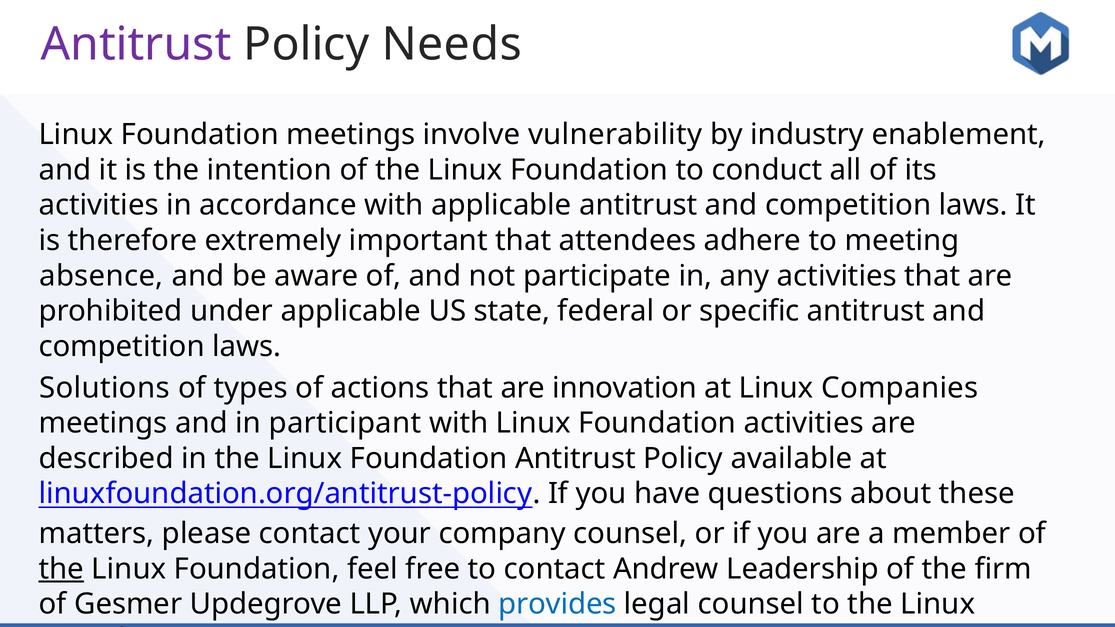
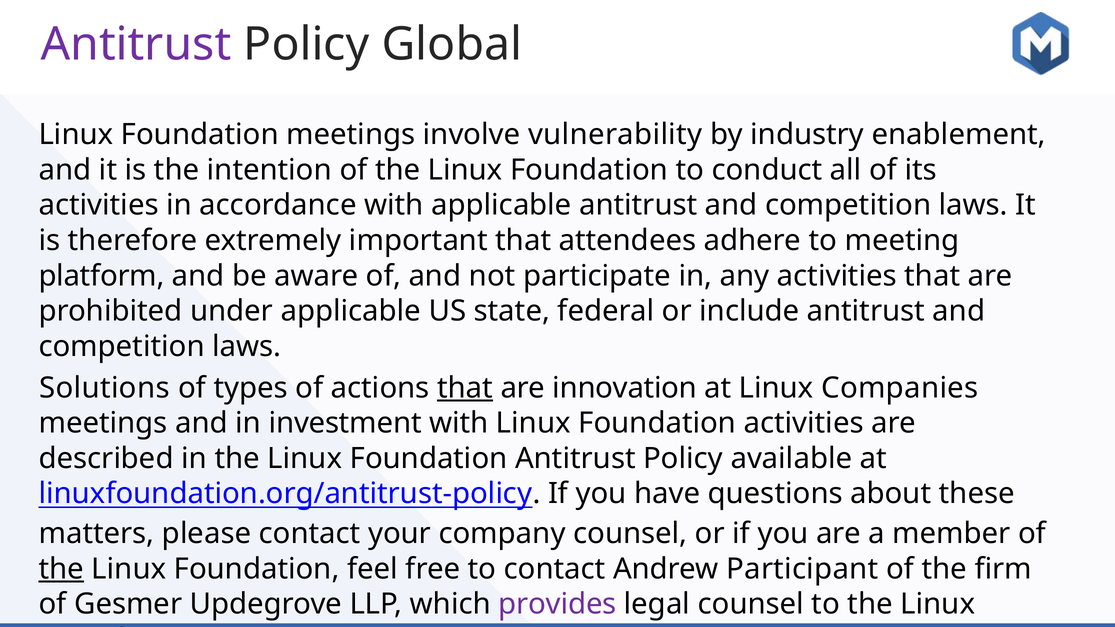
Needs: Needs -> Global (452, 44)
absence: absence -> platform (102, 276)
specific: specific -> include (749, 311)
that underline: none -> present (465, 388)
participant: participant -> investment (345, 423)
Leadership: Leadership -> Participant (802, 569)
provides colour: blue -> purple (558, 604)
